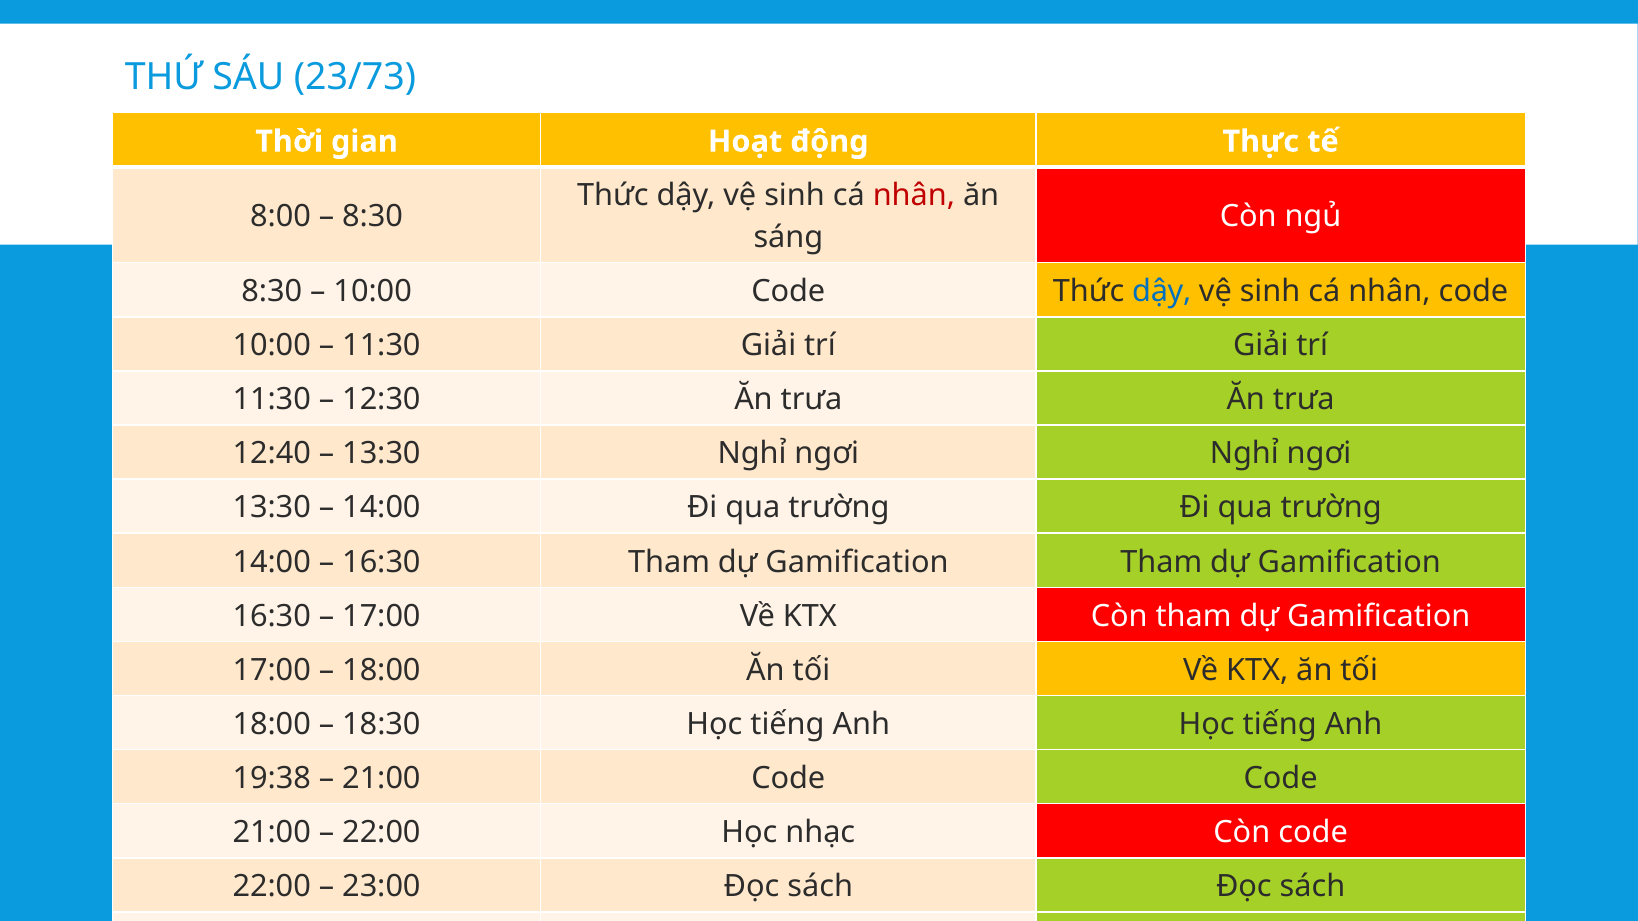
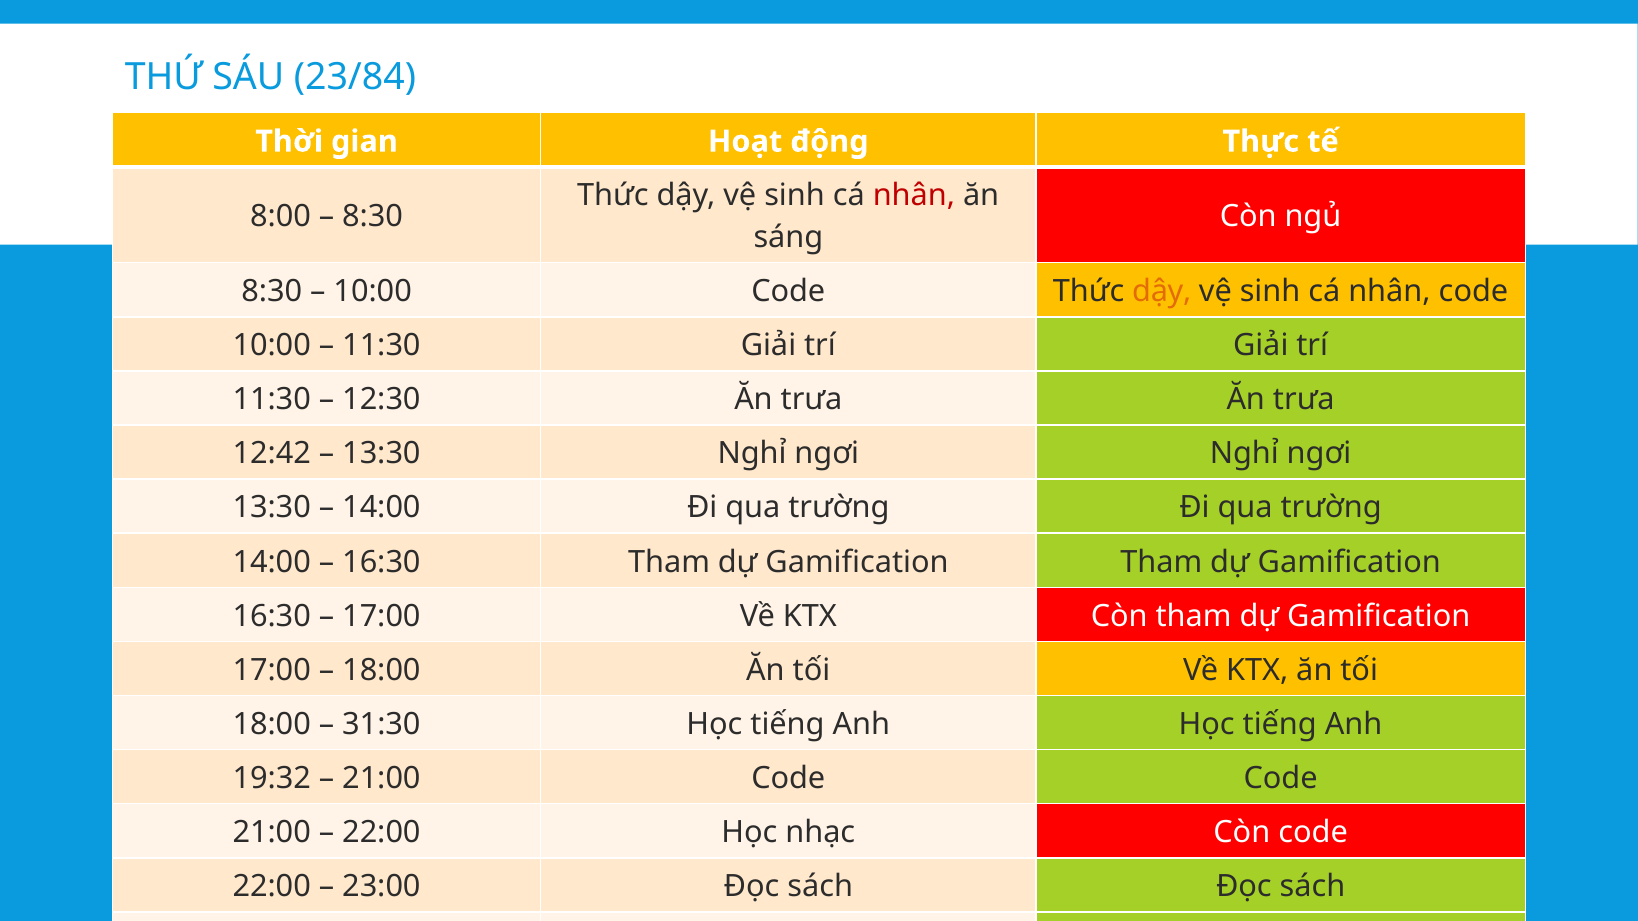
23/73: 23/73 -> 23/84 (355, 78)
dậy colour: blue -> orange (1162, 292)
12:40: 12:40 -> 12:42 (272, 454)
18:30: 18:30 -> 31:30 (381, 725)
19:38: 19:38 -> 19:32 (272, 779)
